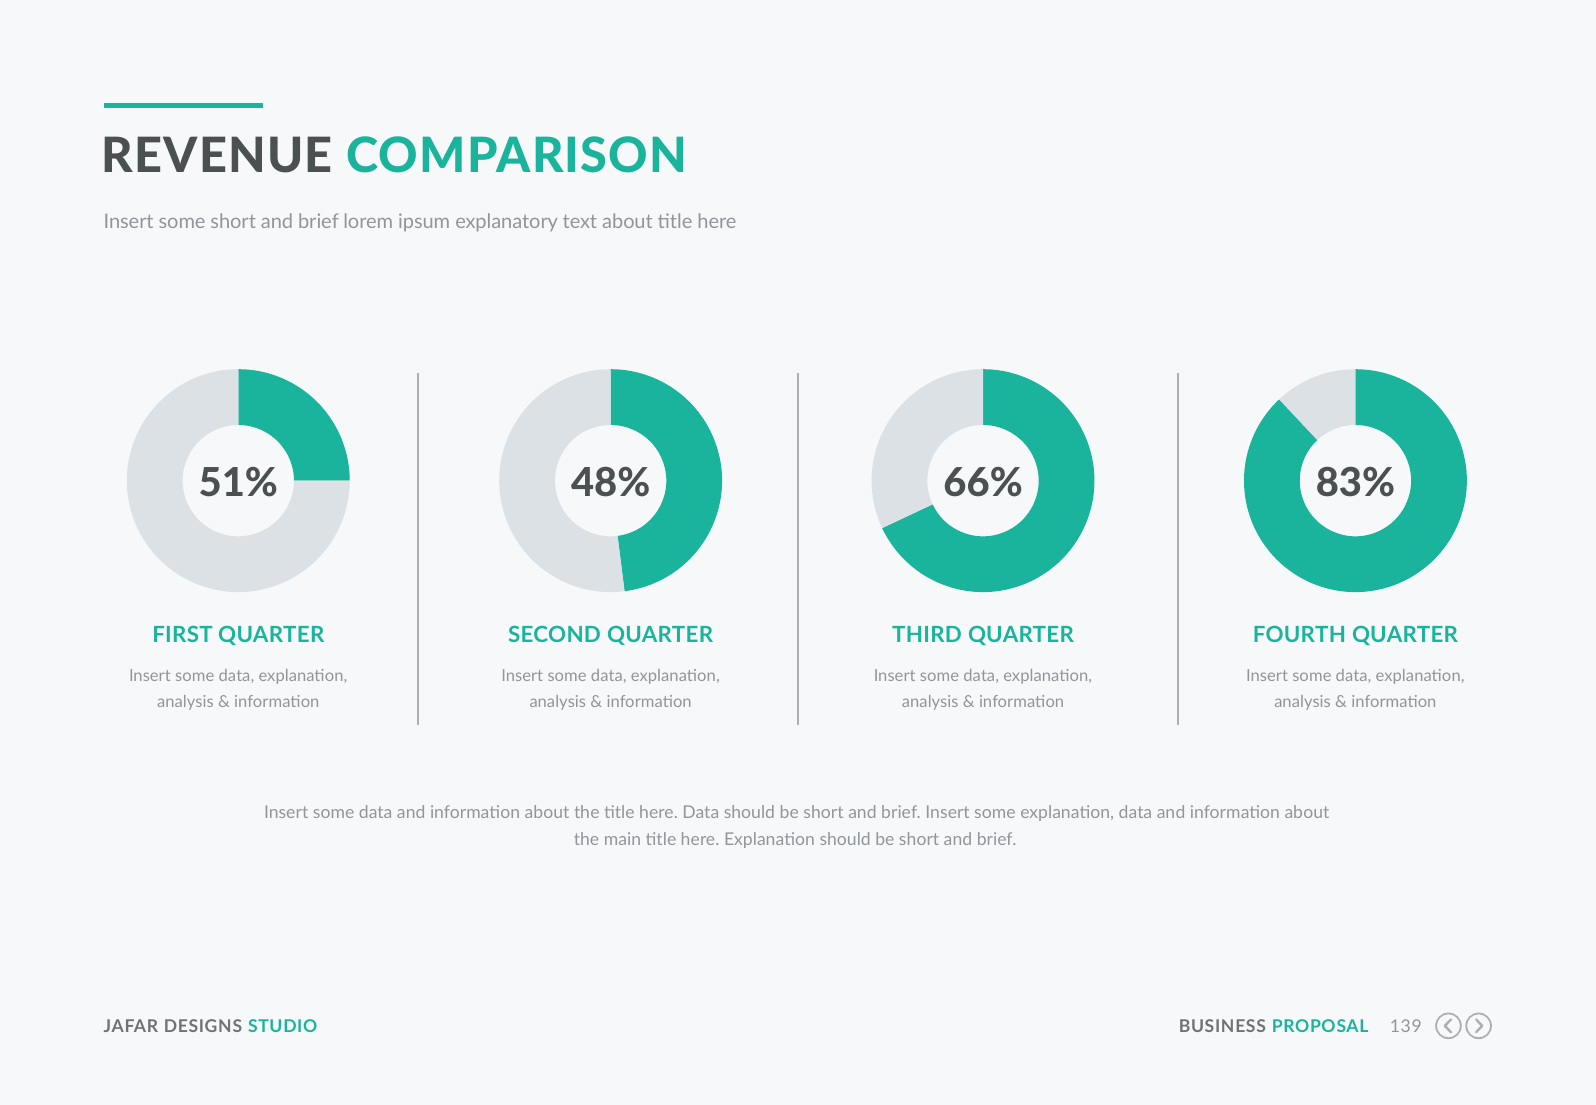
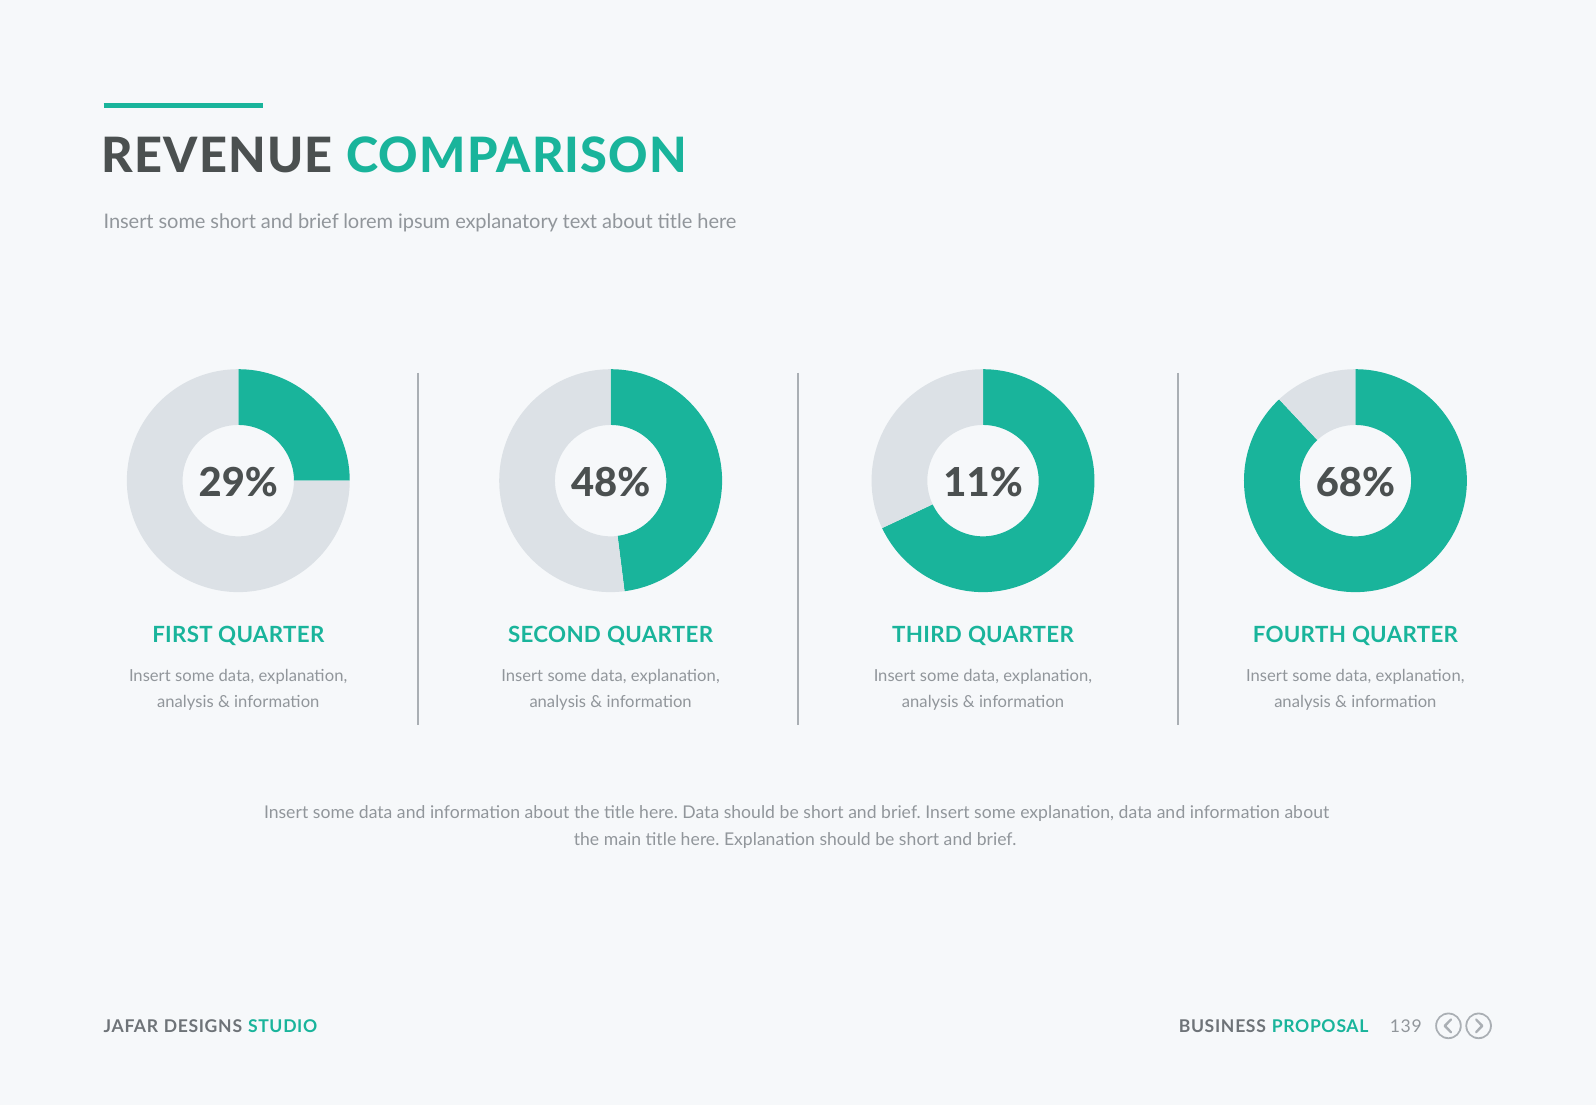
51%: 51% -> 29% (238, 483)
66%: 66% -> 11% (983, 483)
83%: 83% -> 68% (1355, 483)
